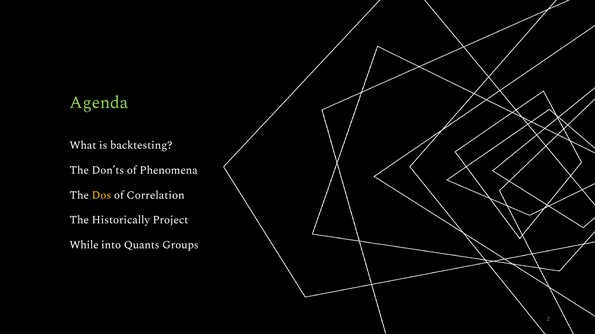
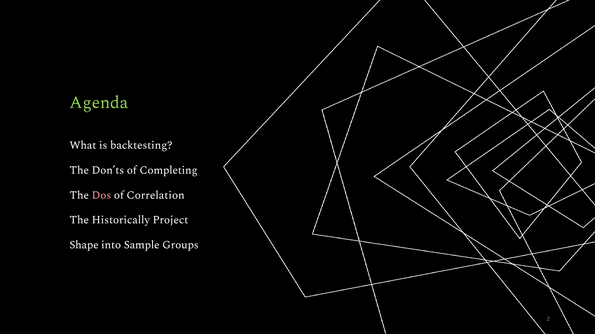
Phenomena: Phenomena -> Completing (169, 170)
Dos colour: yellow -> pink (101, 195)
While: While -> Shape (84, 245)
Quants: Quants -> Sample (142, 245)
